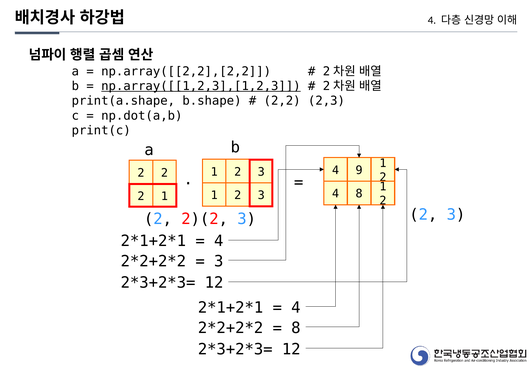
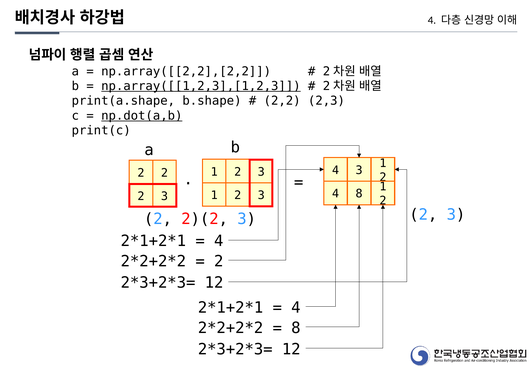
np.dot(a,b underline: none -> present (142, 115)
4 9: 9 -> 3 (359, 170)
1: 1 -> 3 (164, 196)
3: 3 -> 2 (219, 261)
